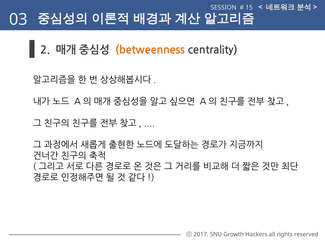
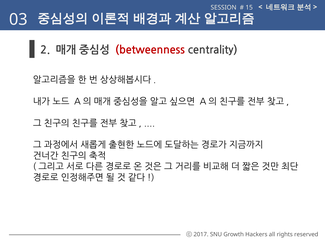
betweenness colour: orange -> red (150, 50)
